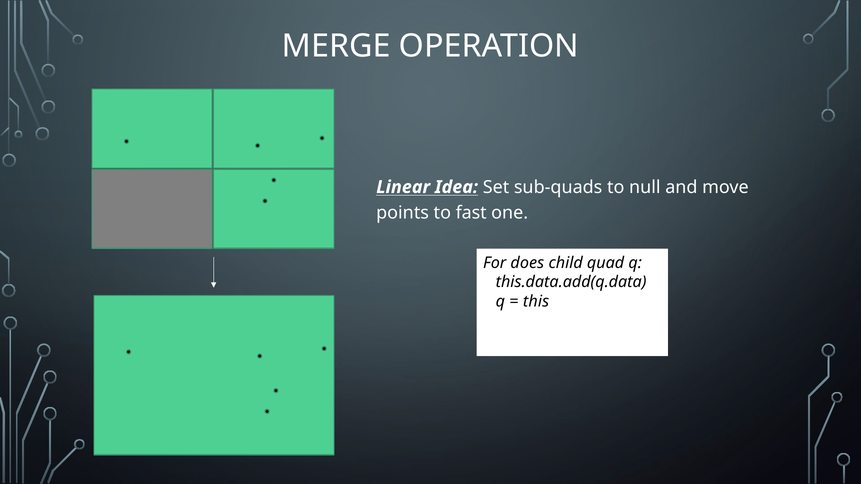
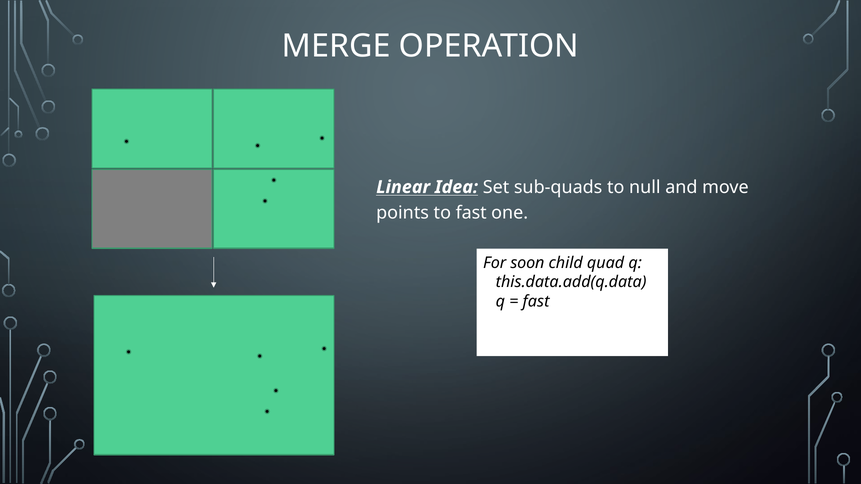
does: does -> soon (527, 263)
this: this -> fast (536, 302)
